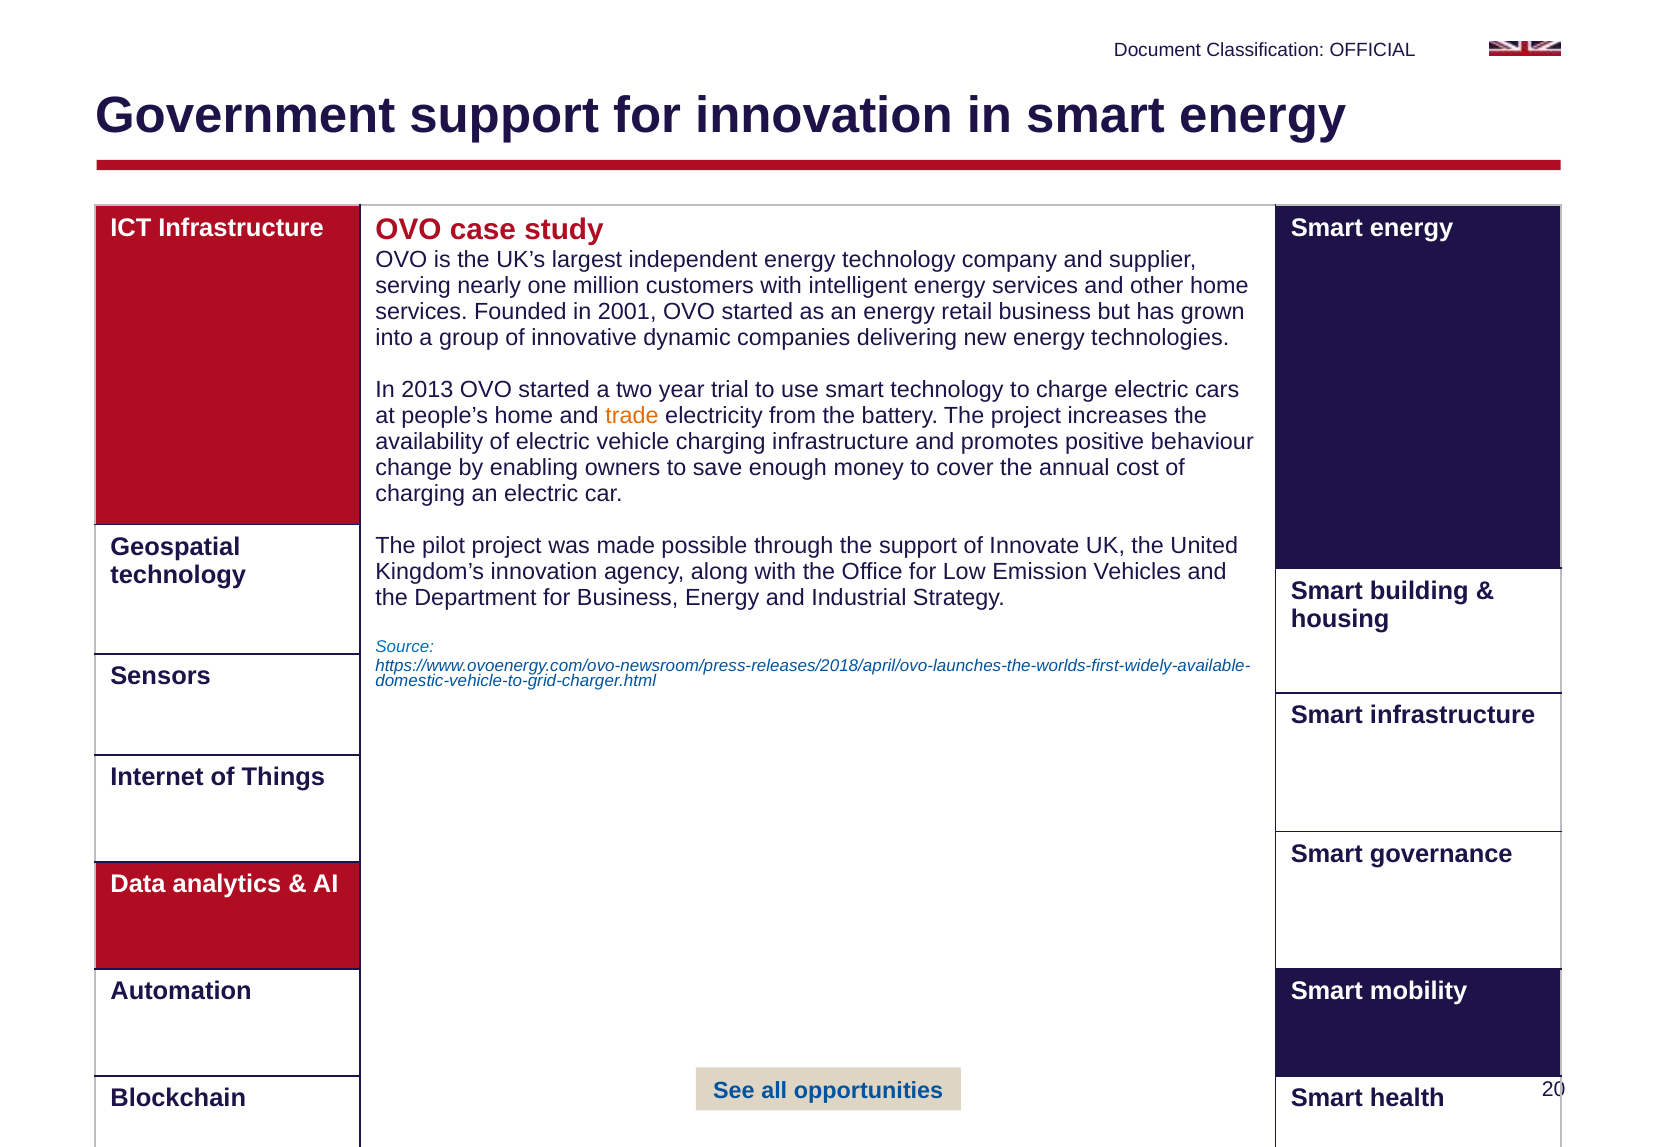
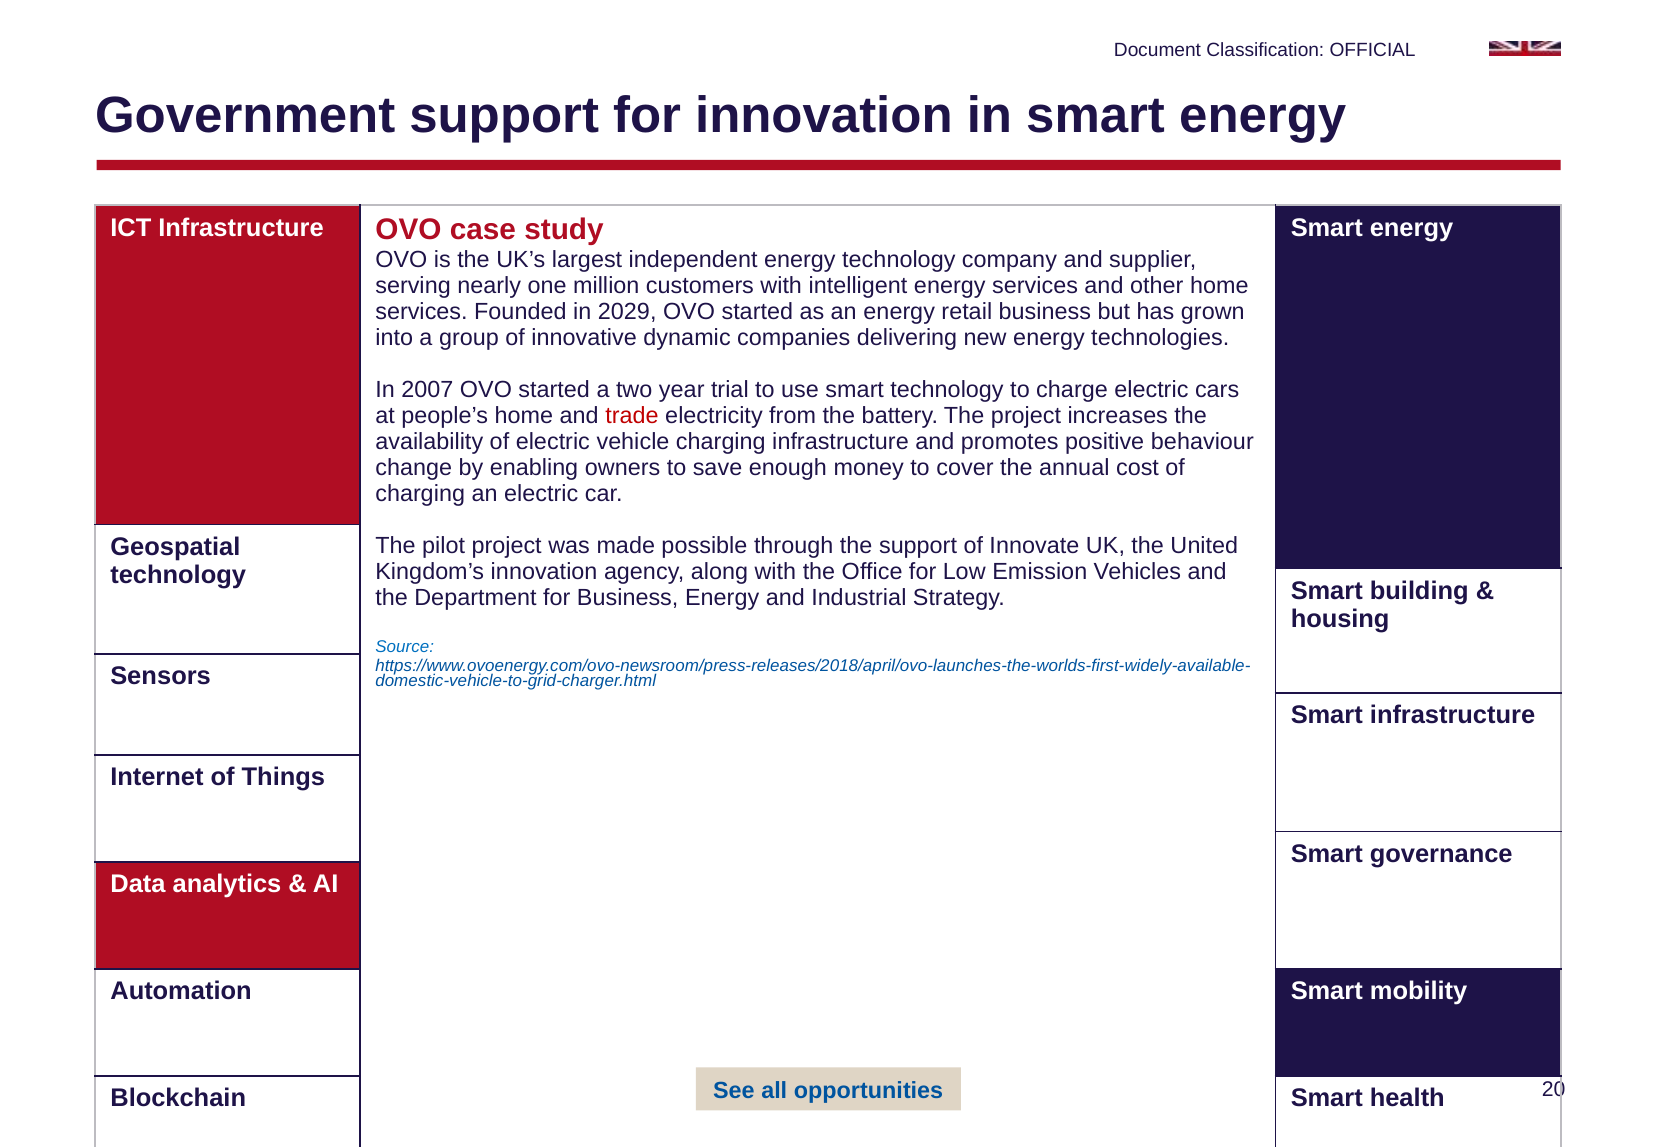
2001: 2001 -> 2029 (627, 312)
2013: 2013 -> 2007 (427, 390)
trade colour: orange -> red (632, 416)
